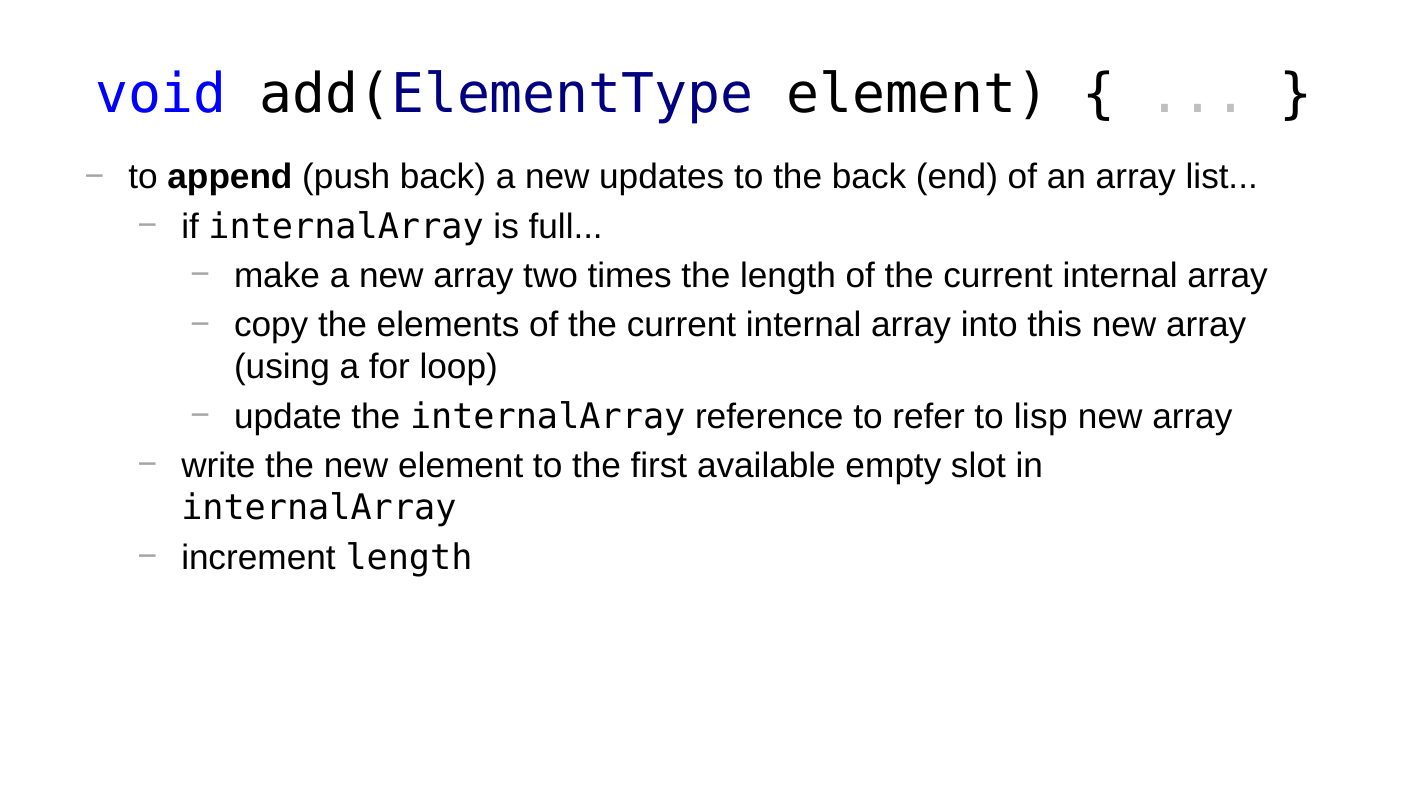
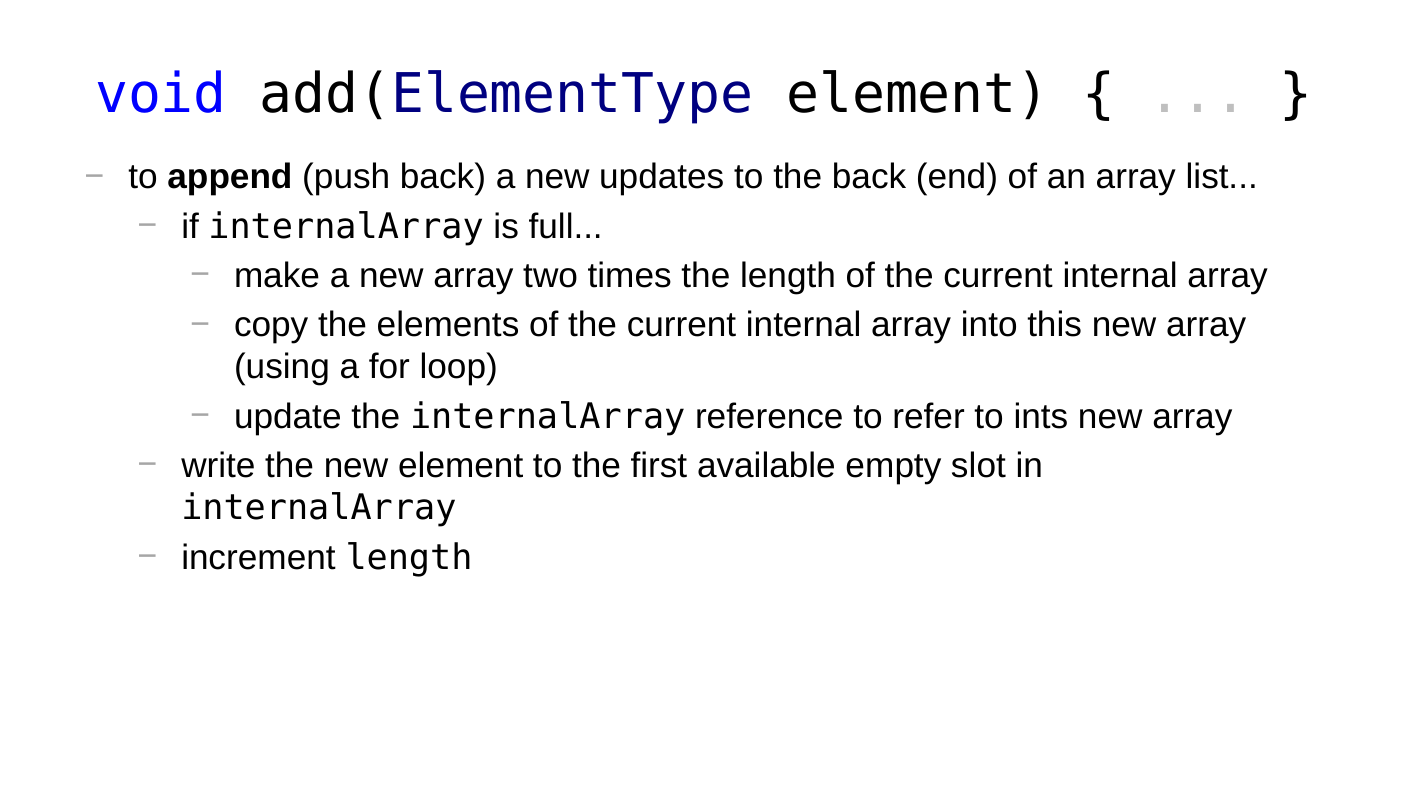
lisp: lisp -> ints (1041, 417)
